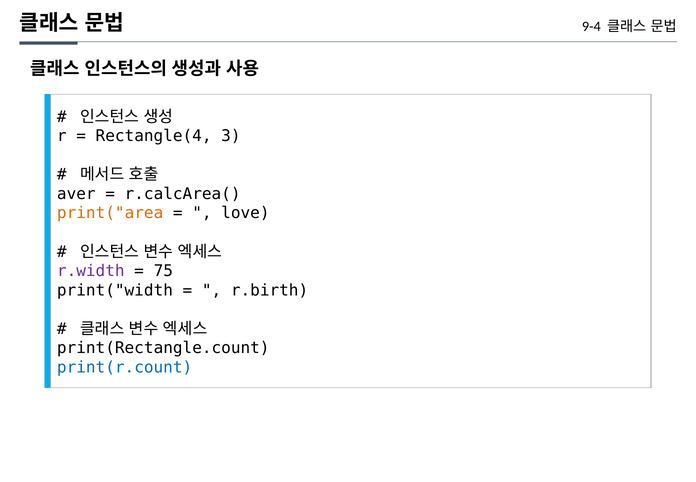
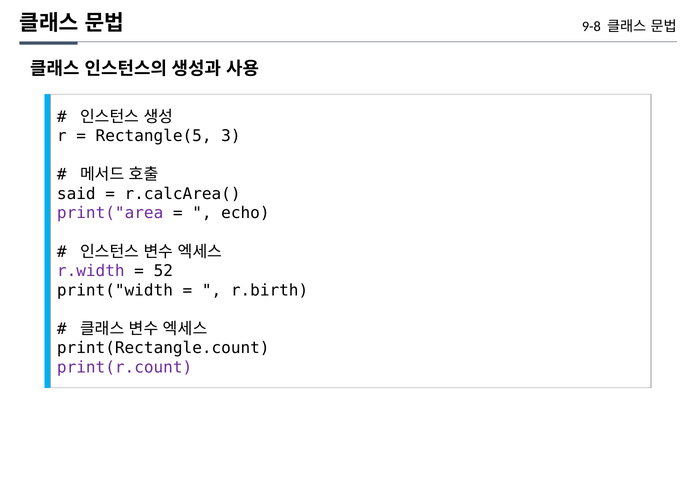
9-4: 9-4 -> 9-8 (591, 26)
Rectangle(4: Rectangle(4 -> Rectangle(5 (154, 136)
aver: aver -> said (76, 194)
print("area colour: orange -> purple (110, 213)
love: love -> echo (245, 213)
75: 75 -> 52 (163, 271)
print(r.count colour: blue -> purple (125, 367)
